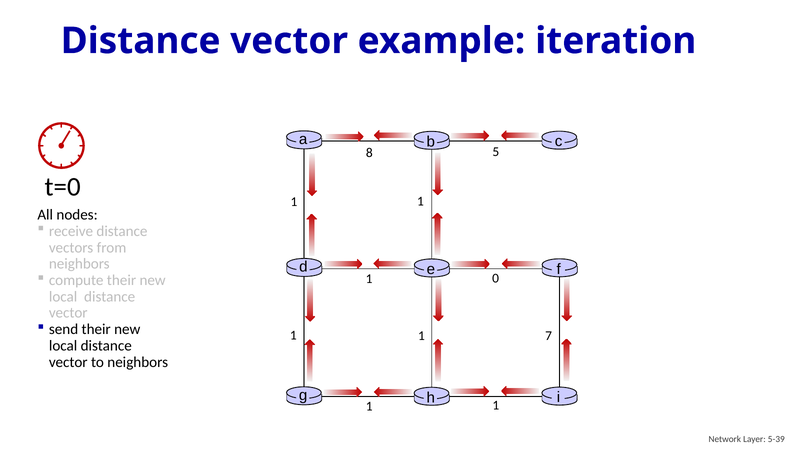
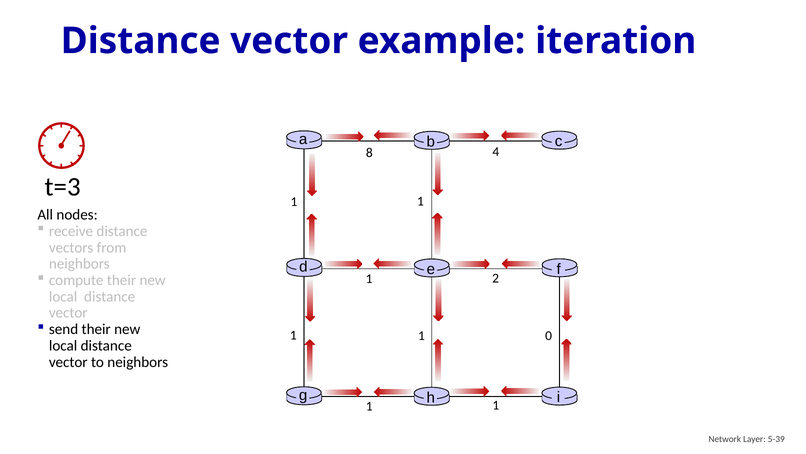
5: 5 -> 4 (496, 152)
t=0: t=0 -> t=3 (63, 186)
0: 0 -> 2 (496, 278)
7: 7 -> 0 (549, 335)
